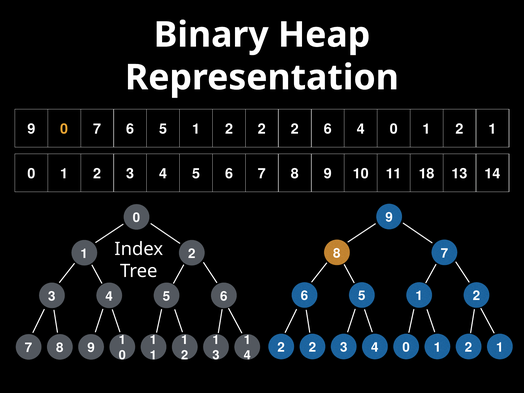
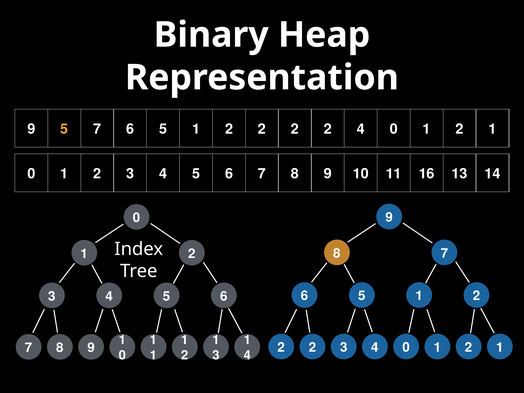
9 0: 0 -> 5 (64, 129)
2 2 2 6: 6 -> 2 (328, 129)
18: 18 -> 16 (427, 174)
